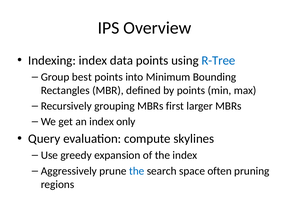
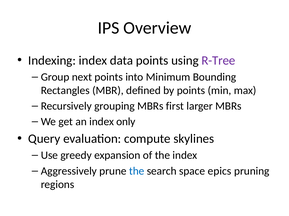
R-Tree colour: blue -> purple (218, 61)
best: best -> next (82, 77)
often: often -> epics (220, 172)
